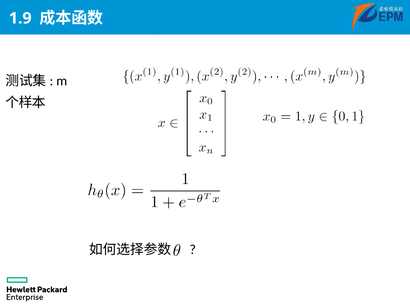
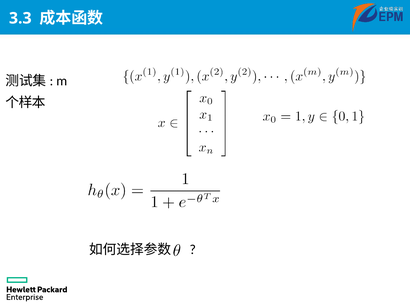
1.9: 1.9 -> 3.3 (20, 18)
